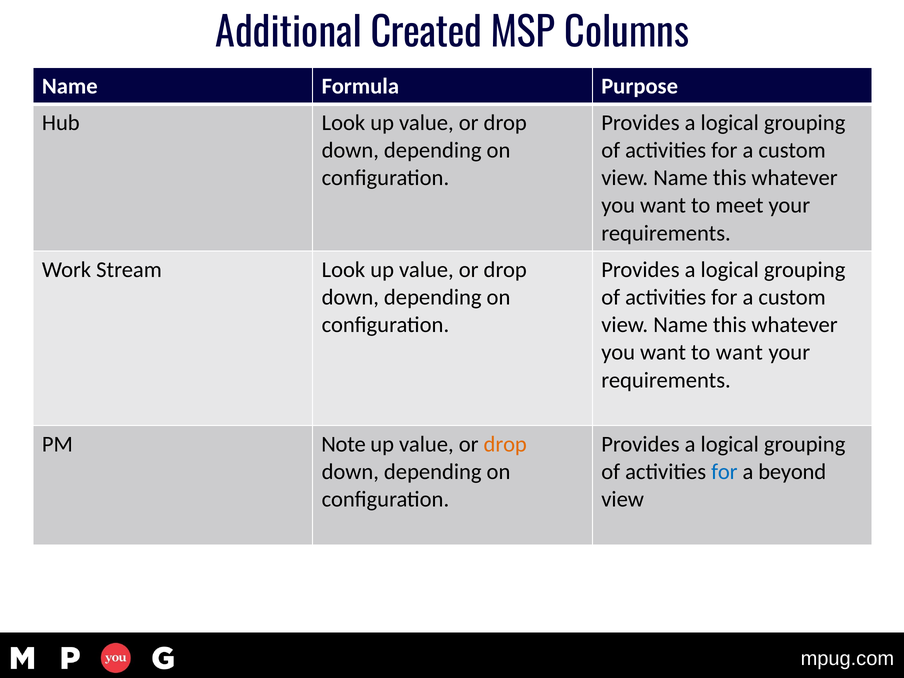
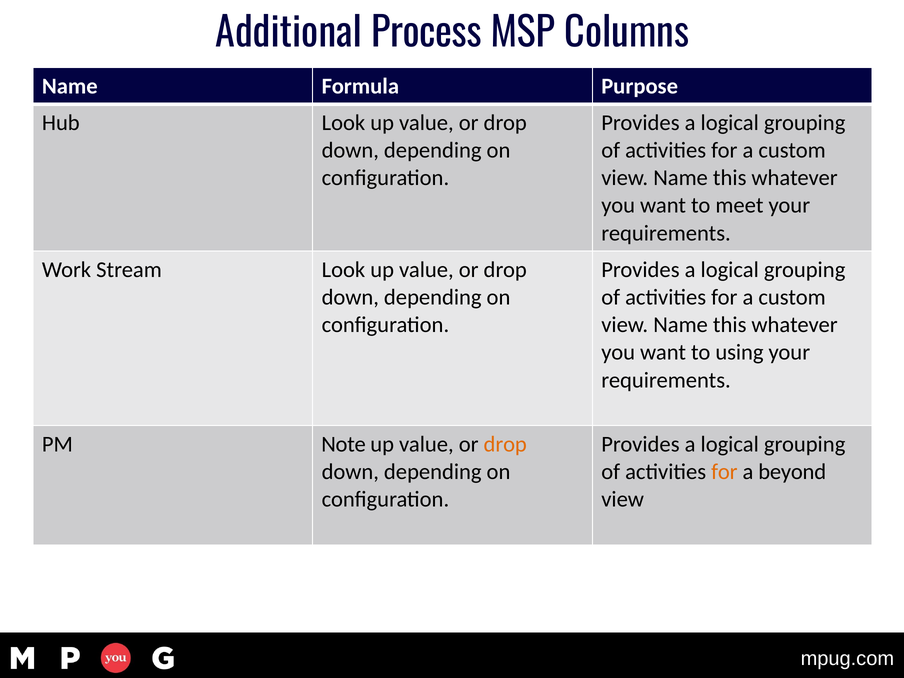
Created: Created -> Process (426, 33)
to want: want -> using (739, 352)
for colour: blue -> orange (724, 472)
